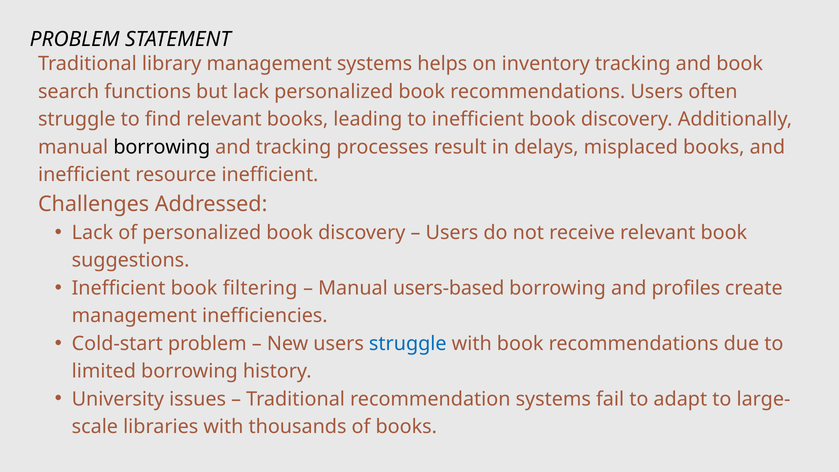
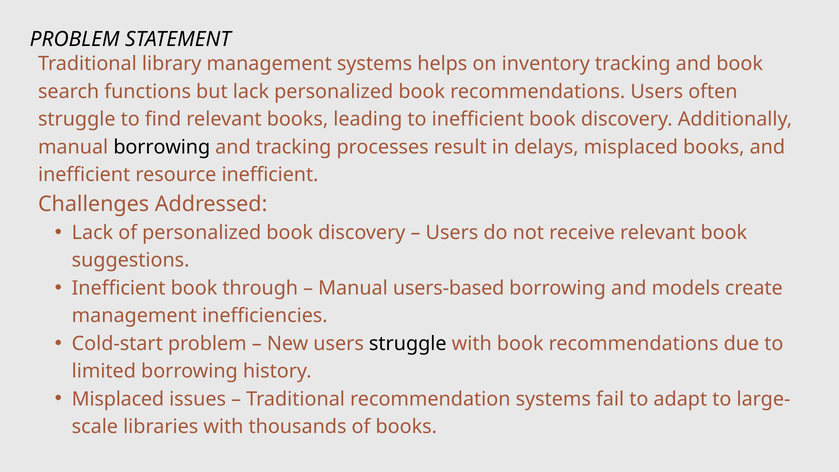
filtering: filtering -> through (260, 288)
profiles: profiles -> models (686, 288)
struggle colour: blue -> black (408, 344)
University: University -> Misplaced (118, 399)
